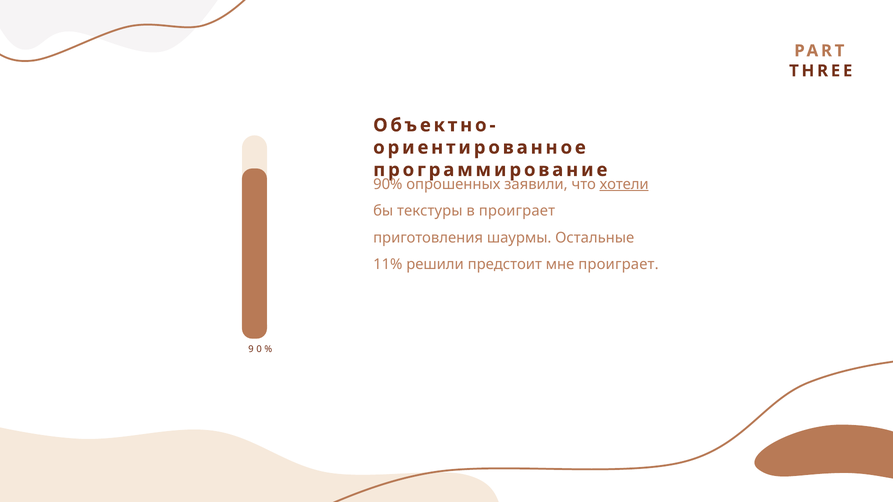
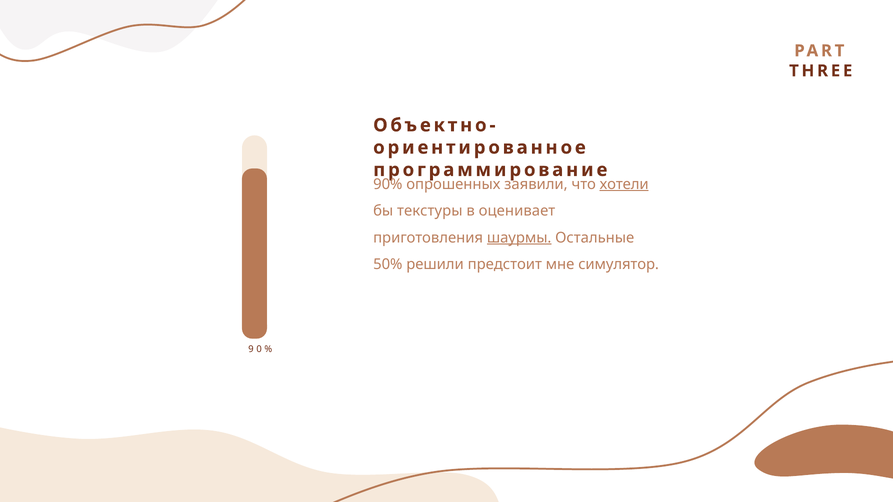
в проиграет: проиграет -> оценивает (517, 211)
шаурмы underline: none -> present (519, 238)
11%: 11% -> 50% (388, 265)
мне проиграет: проиграет -> симулятор (619, 265)
